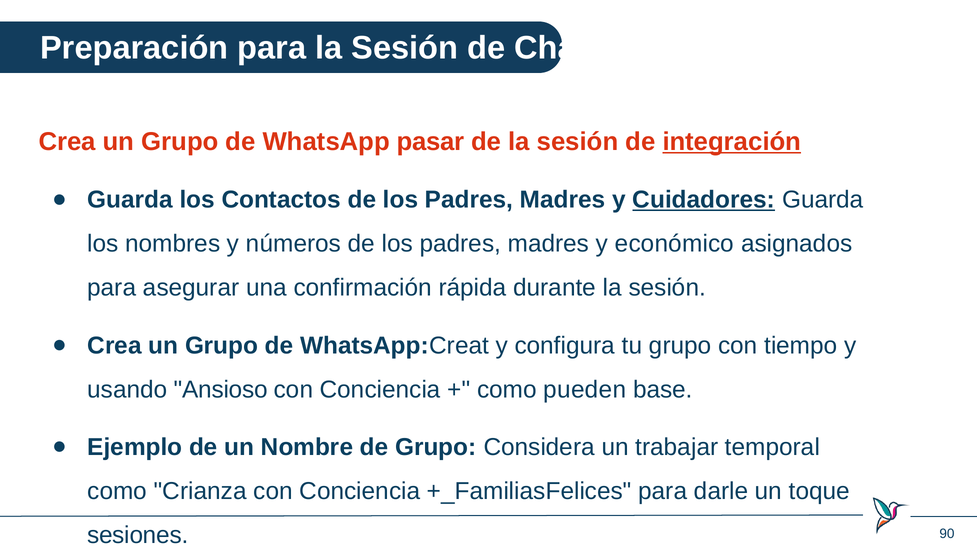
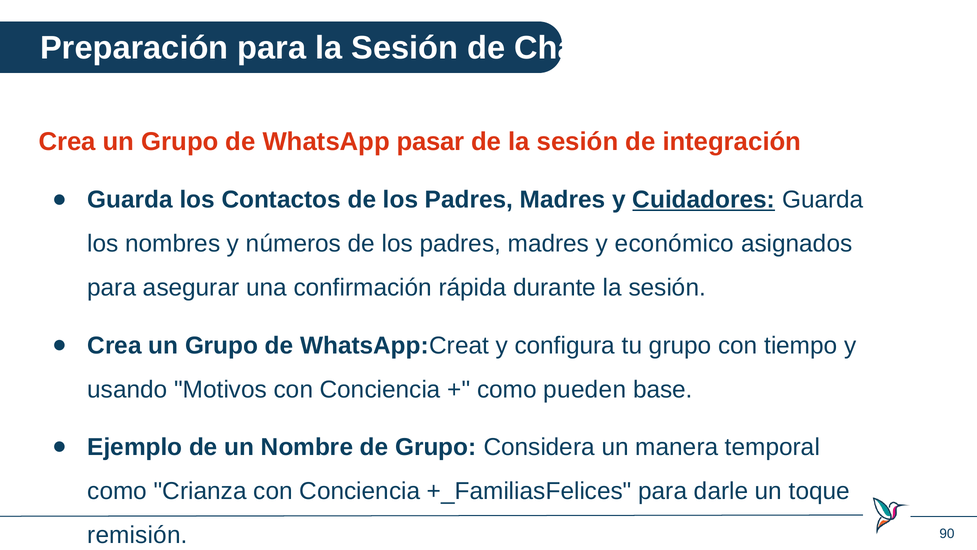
integración underline: present -> none (732, 141)
Ansioso: Ansioso -> Motivos (221, 389)
trabajar: trabajar -> manera (677, 447)
sesiones: sesiones -> remisión (138, 535)
